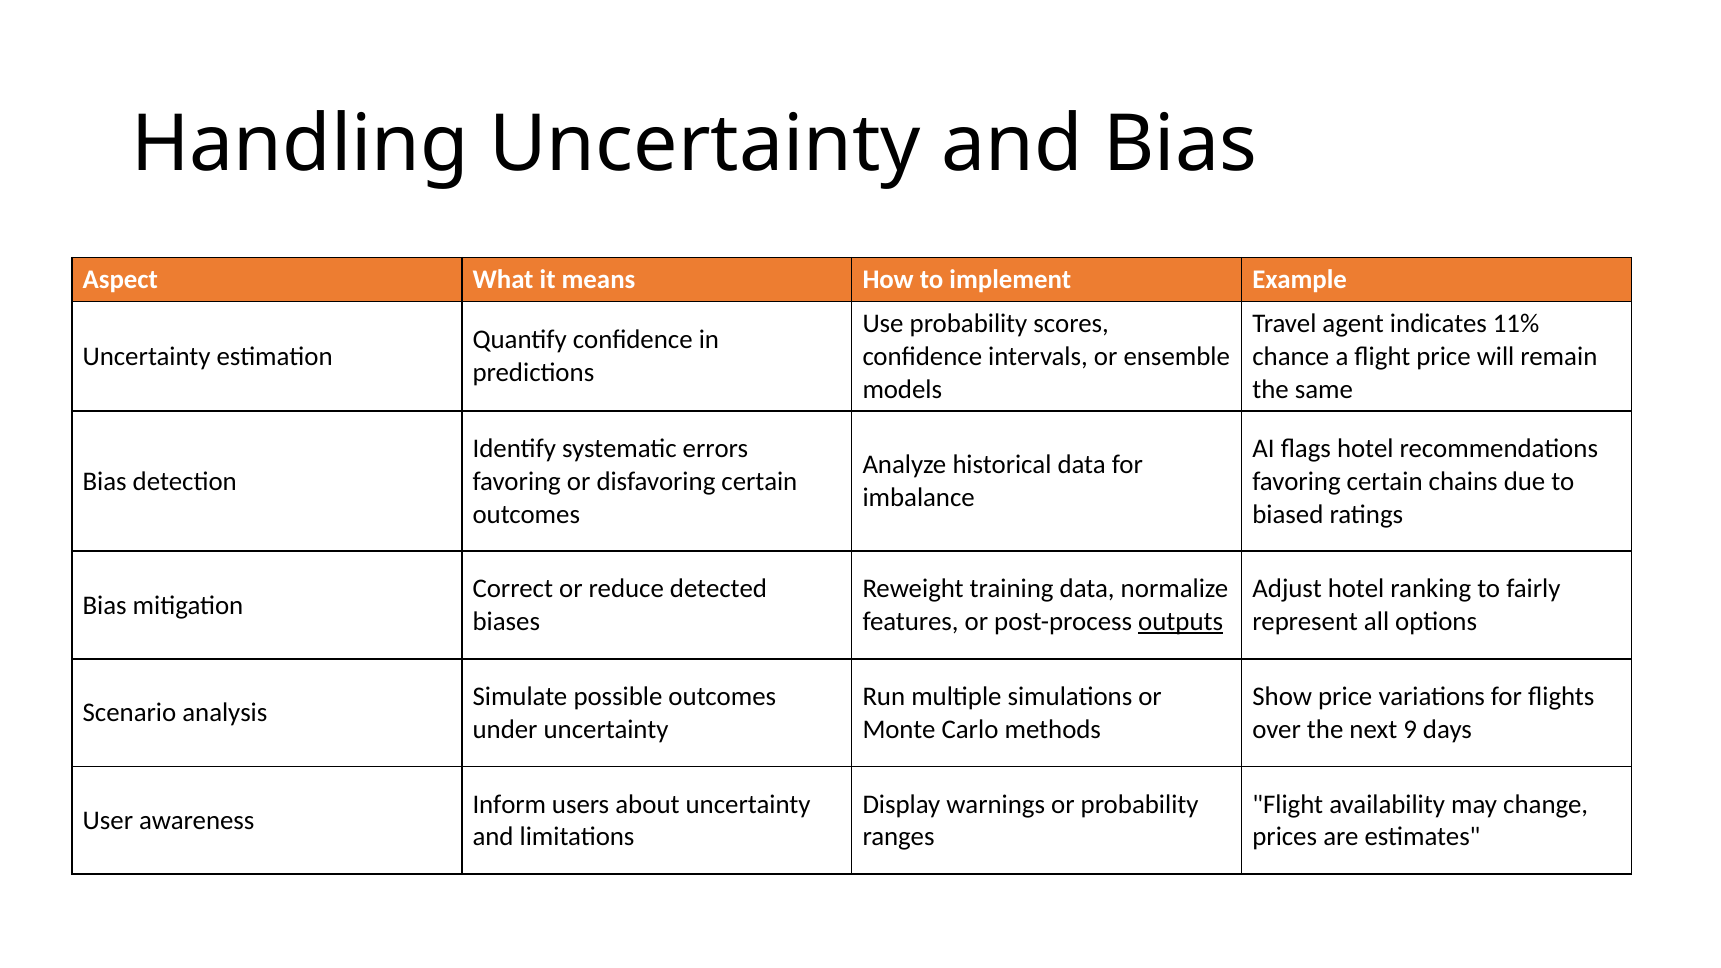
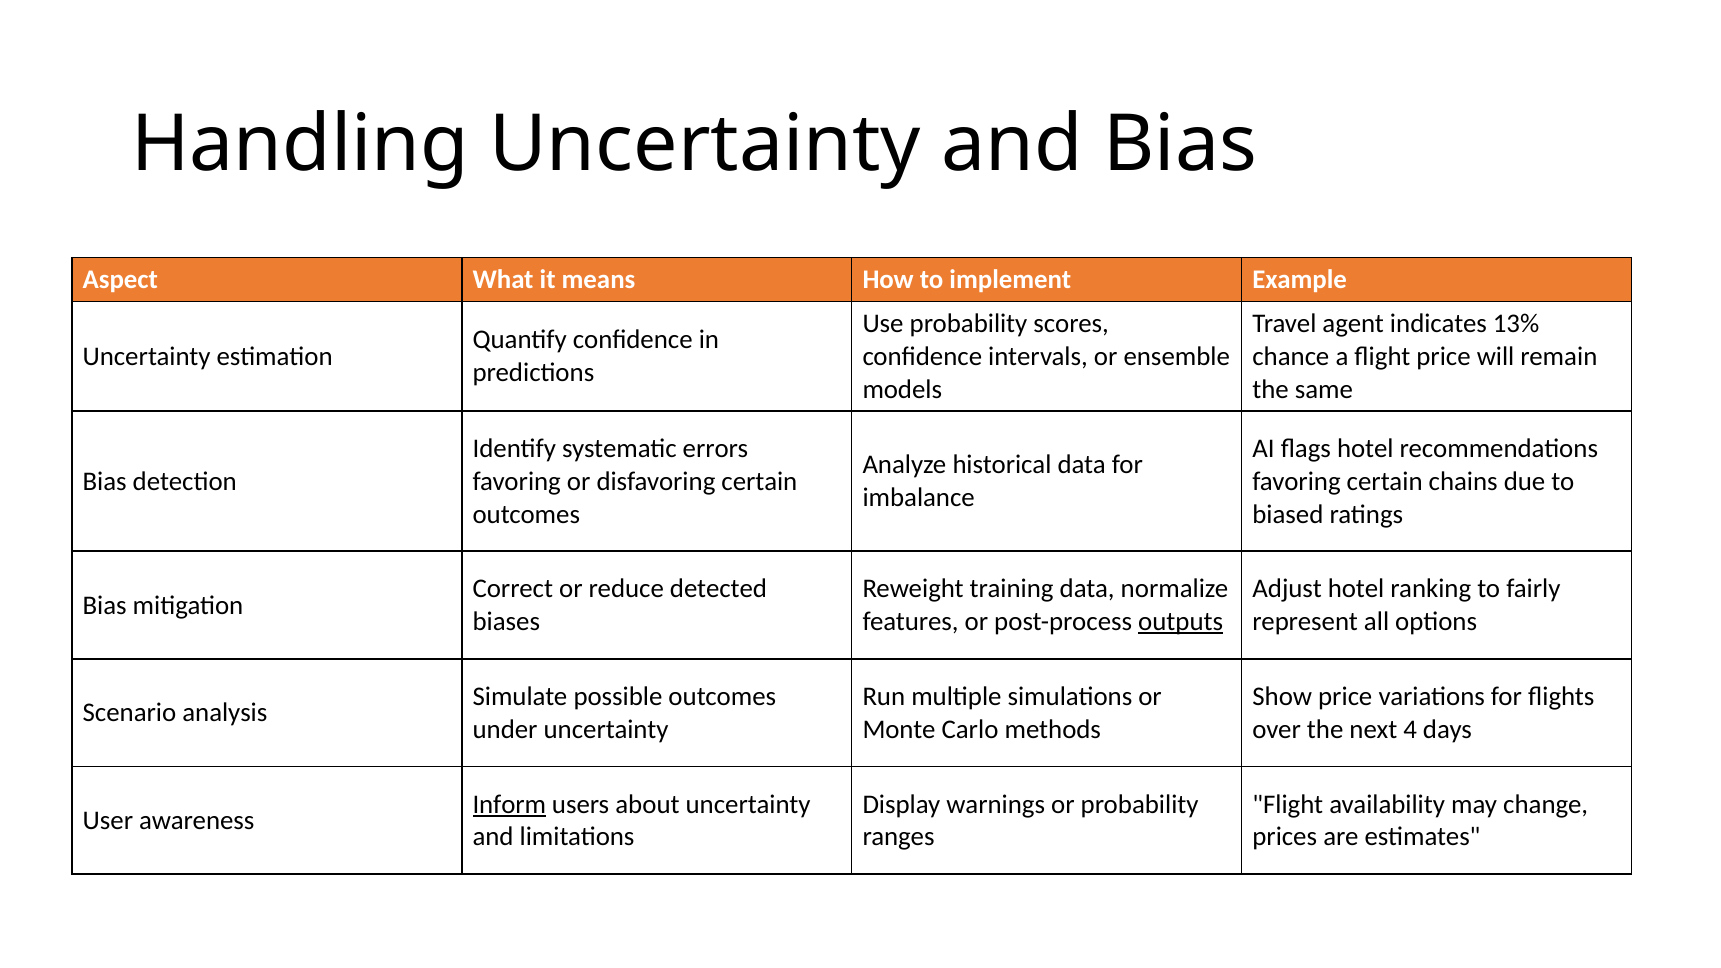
11%: 11% -> 13% (1516, 324)
9: 9 -> 4 (1410, 729)
Inform underline: none -> present (509, 804)
